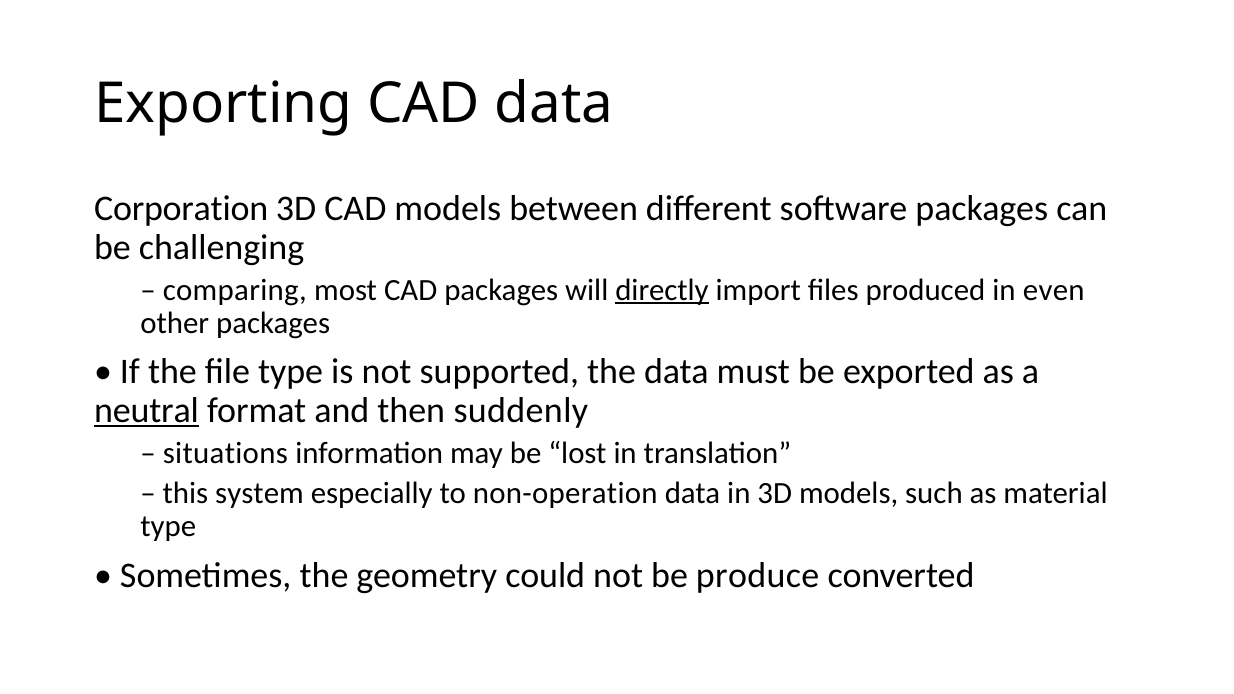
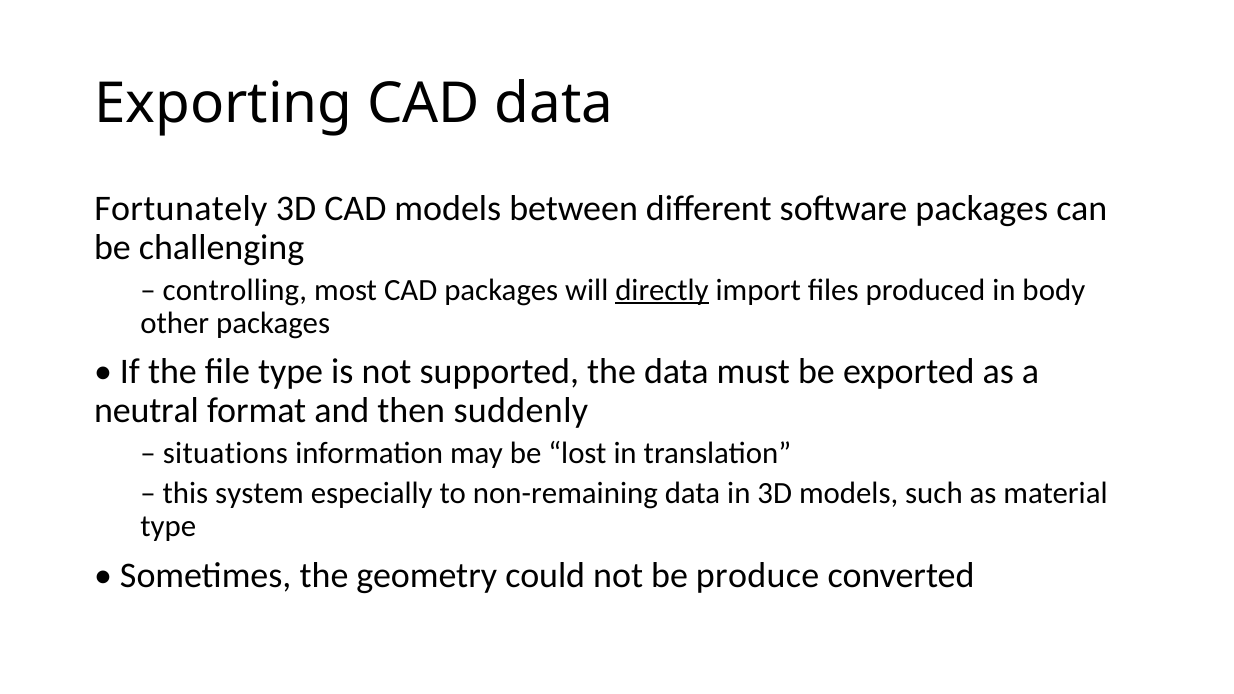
Corporation: Corporation -> Fortunately (181, 209)
comparing: comparing -> controlling (235, 290)
even: even -> body (1054, 290)
neutral underline: present -> none (147, 411)
non-operation: non-operation -> non-remaining (565, 493)
